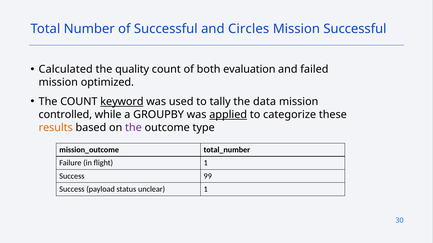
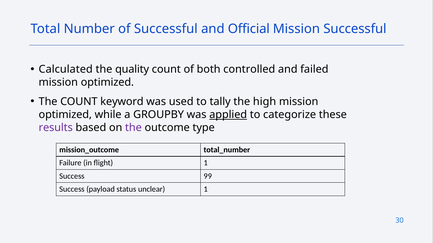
Circles: Circles -> Official (249, 29)
evaluation: evaluation -> controlled (249, 70)
keyword underline: present -> none (122, 102)
data: data -> high (265, 102)
controlled: controlled -> optimized (65, 115)
results colour: orange -> purple (56, 128)
